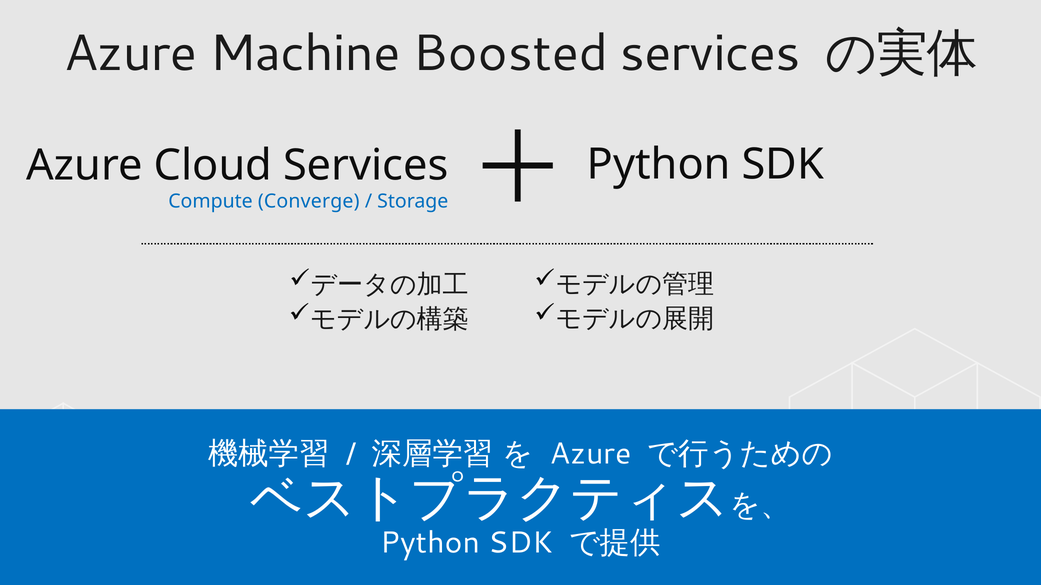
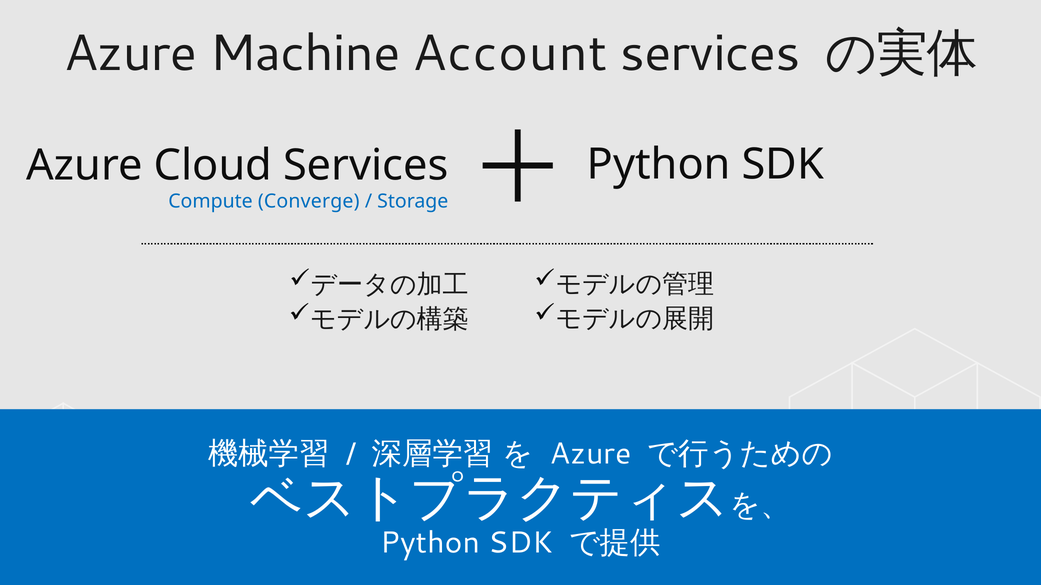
Boosted: Boosted -> Account (510, 54)
